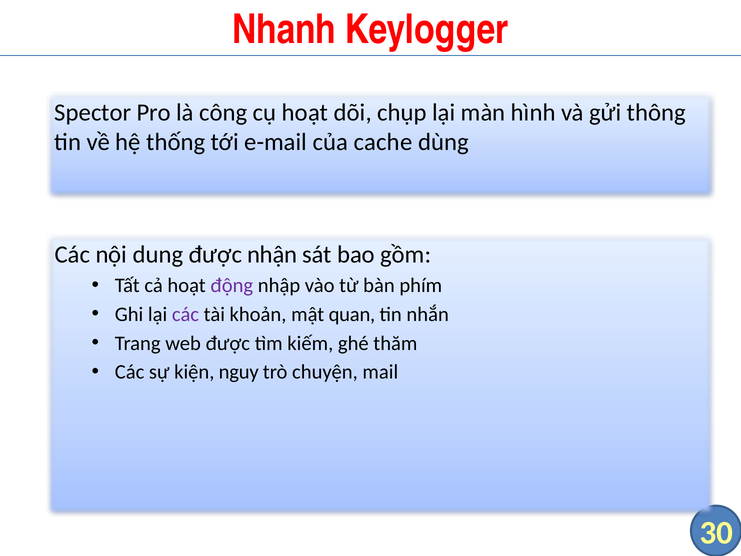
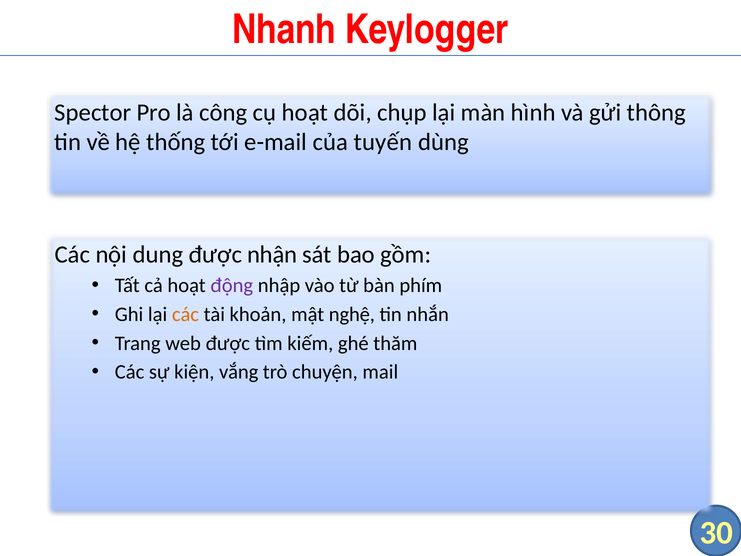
cache: cache -> tuyến (383, 142)
các colour: purple -> orange (185, 314)
quan: quan -> nghệ (352, 314)
nguy: nguy -> vắng (239, 372)
